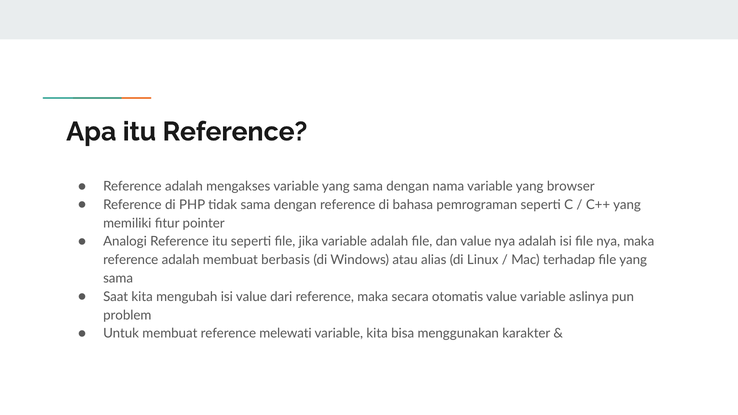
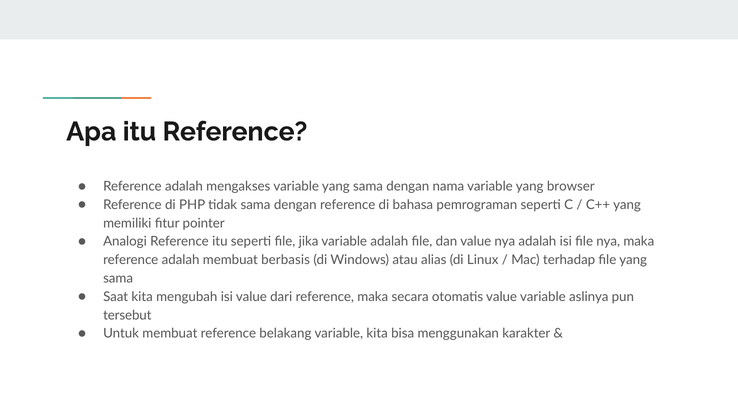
problem: problem -> tersebut (127, 315)
melewati: melewati -> belakang (285, 334)
